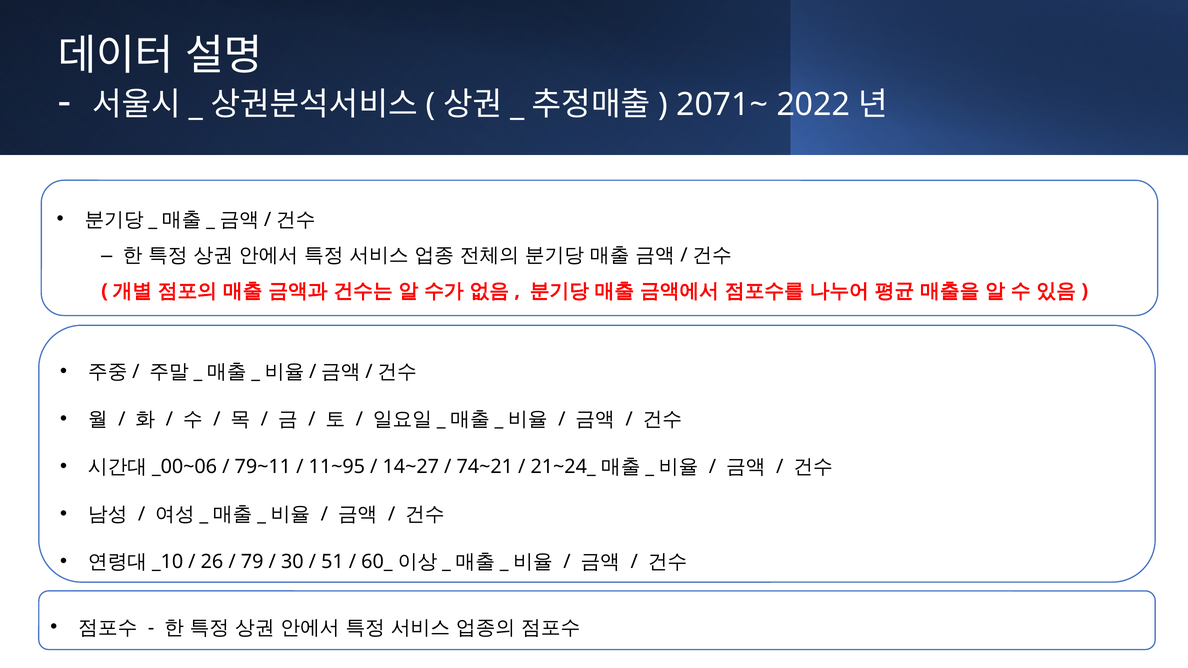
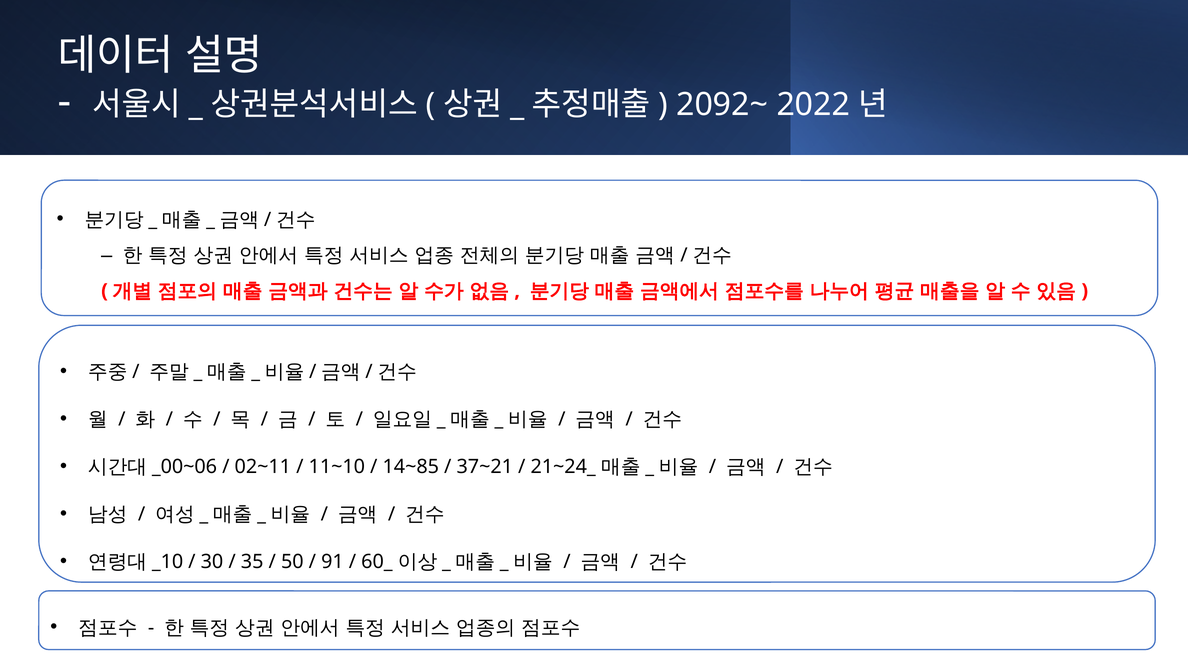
2071~: 2071~ -> 2092~ (722, 105)
79~11: 79~11 -> 02~11 (263, 467)
11~95: 11~95 -> 11~10 (337, 467)
14~27: 14~27 -> 14~85 (411, 467)
74~21: 74~21 -> 37~21 (485, 467)
26: 26 -> 30 (212, 562)
79: 79 -> 35 (252, 562)
30: 30 -> 50 (292, 562)
51: 51 -> 91 (332, 562)
